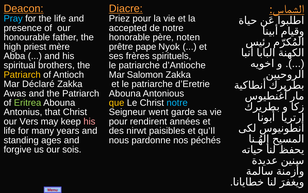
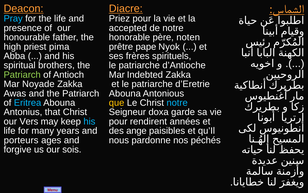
mère: mère -> pima (59, 47)
Patriarch colour: yellow -> light green (22, 75)
Salomon: Salomon -> Indebted (145, 75)
Déclaré: Déclaré -> Noyade (38, 84)
Eritrea colour: light green -> light blue (28, 103)
went: went -> doxa (159, 112)
his colour: pink -> light blue (89, 121)
nirwt: nirwt -> ange (136, 131)
standing: standing -> porteurs (21, 140)
